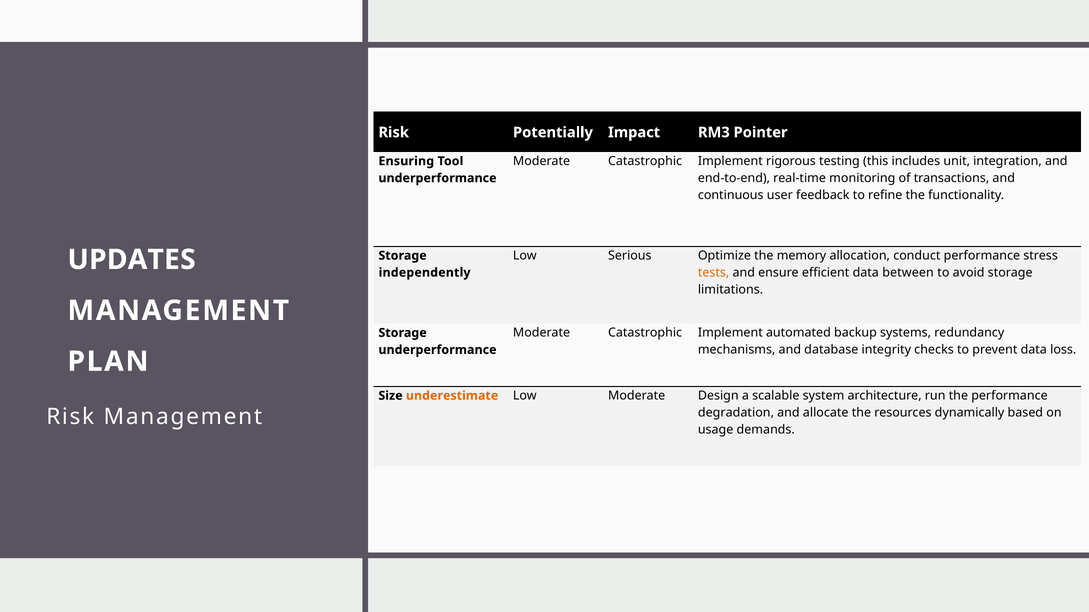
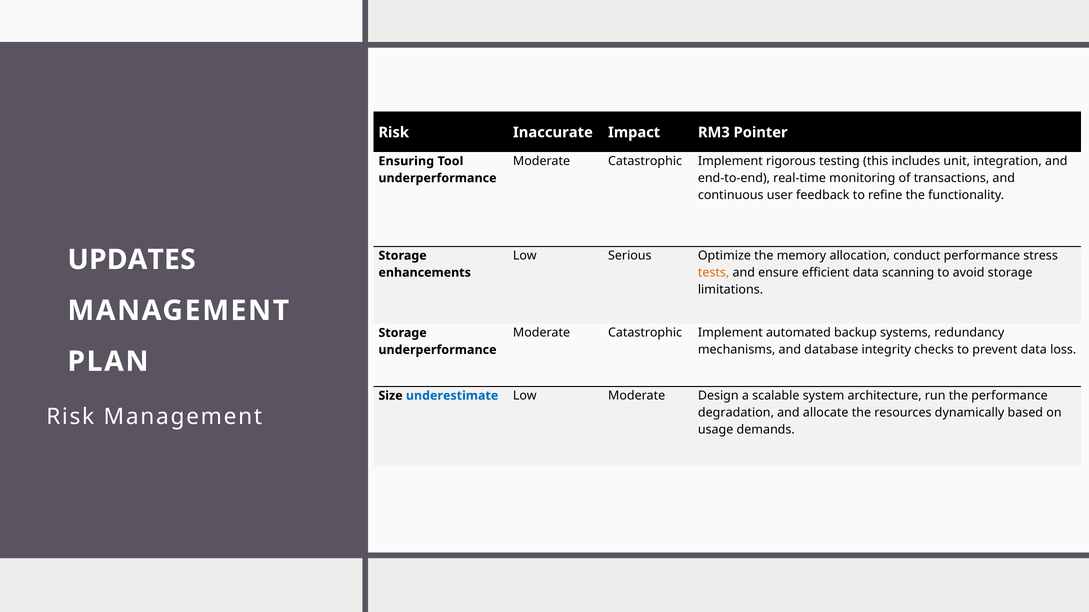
Potentially: Potentially -> Inaccurate (553, 133)
between: between -> scanning (908, 273)
independently: independently -> enhancements (425, 273)
underestimate colour: orange -> blue (452, 396)
